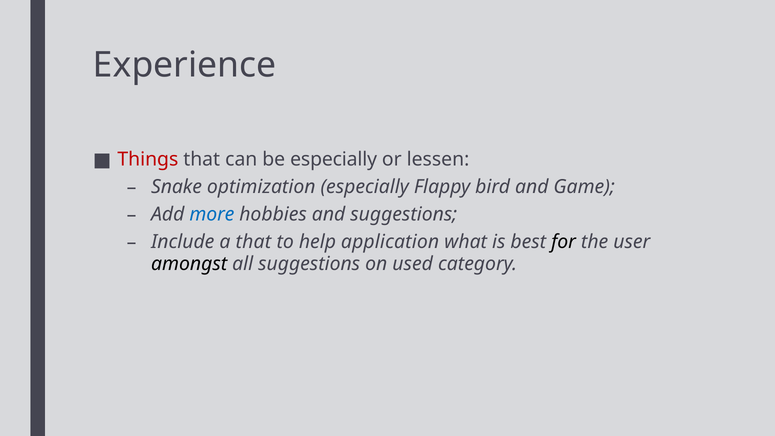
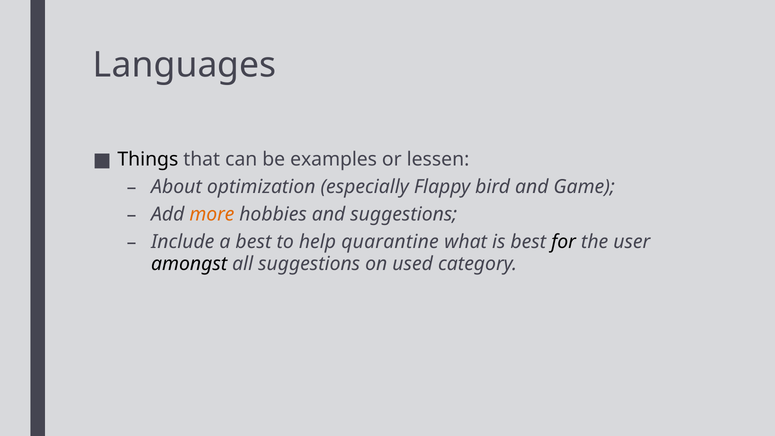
Experience: Experience -> Languages (185, 65)
Things colour: red -> black (148, 159)
be especially: especially -> examples (334, 159)
Snake: Snake -> About (176, 187)
more colour: blue -> orange (212, 214)
a that: that -> best (253, 242)
application: application -> quarantine (390, 242)
